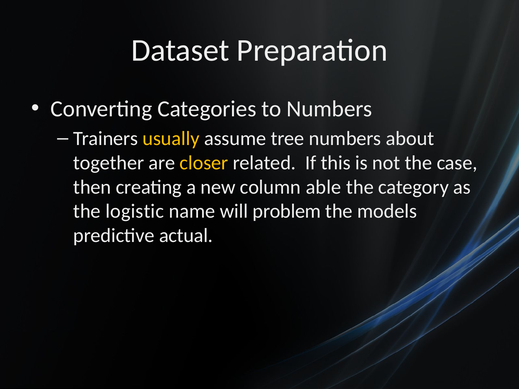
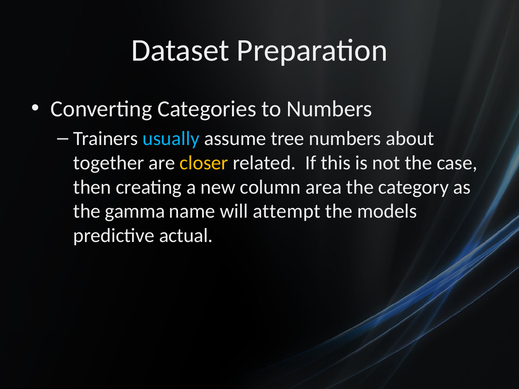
usually colour: yellow -> light blue (171, 139)
able: able -> area (324, 187)
logistic: logistic -> gamma (135, 211)
problem: problem -> attempt (287, 211)
